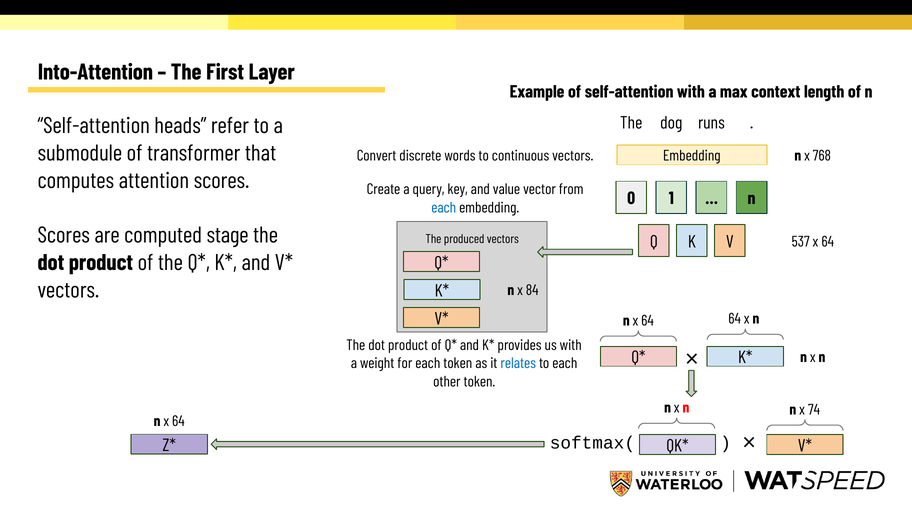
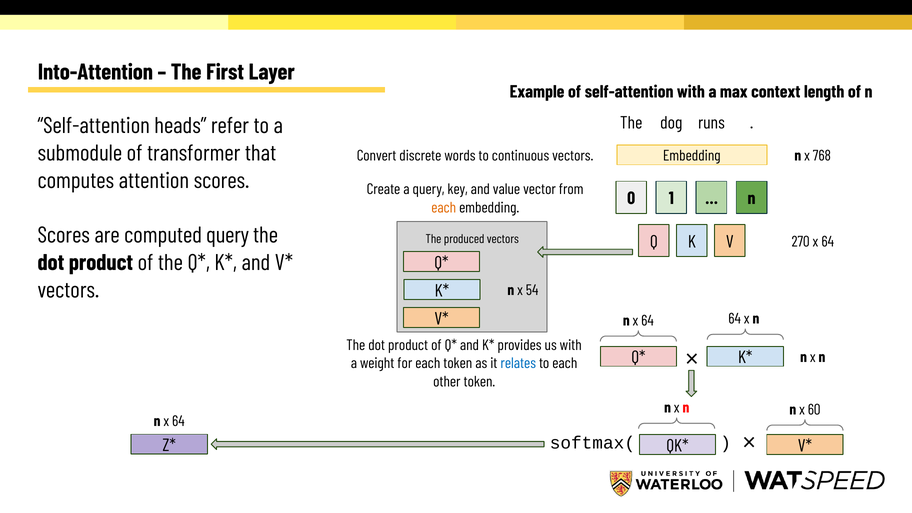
each colour: blue -> orange (444, 208)
computed stage: stage -> query (228, 235)
537: 537 -> 270 (801, 242)
84: 84 -> 54 (532, 290)
74: 74 -> 60 (814, 410)
